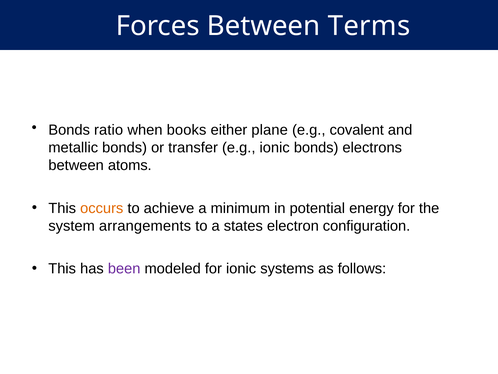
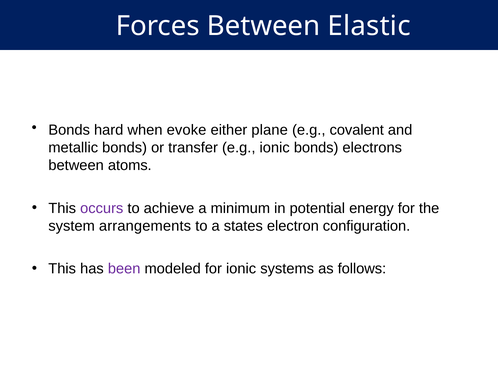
Terms: Terms -> Elastic (369, 26)
ratio: ratio -> hard (109, 130)
books: books -> evoke (187, 130)
occurs colour: orange -> purple (102, 208)
